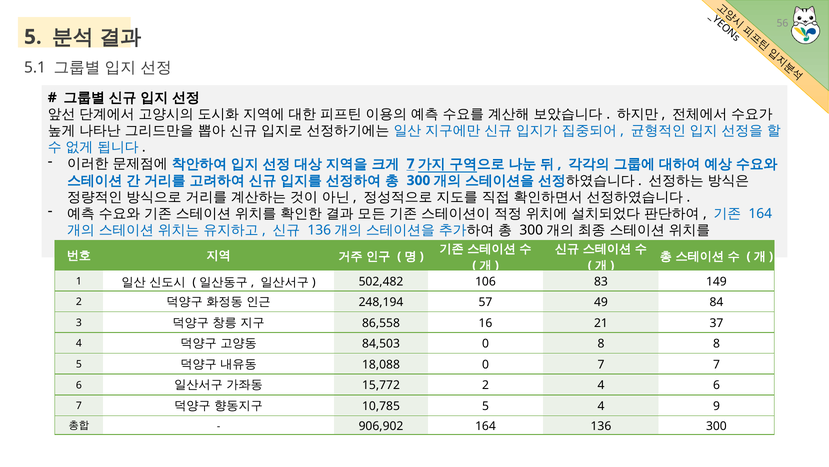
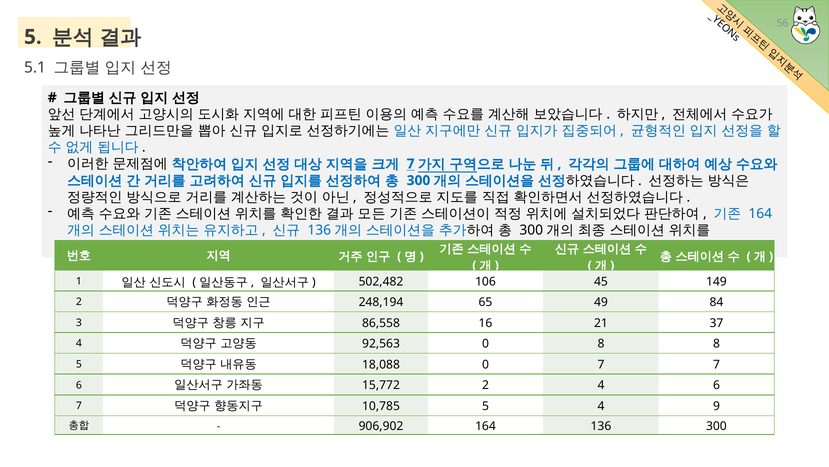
83: 83 -> 45 (601, 281)
57: 57 -> 65 (486, 302)
84,503: 84,503 -> 92,563 (381, 343)
